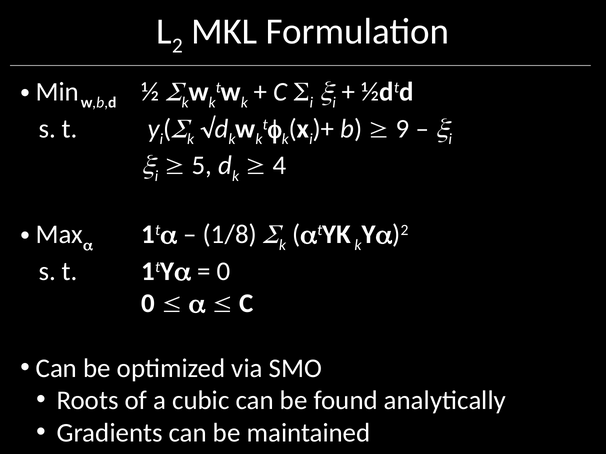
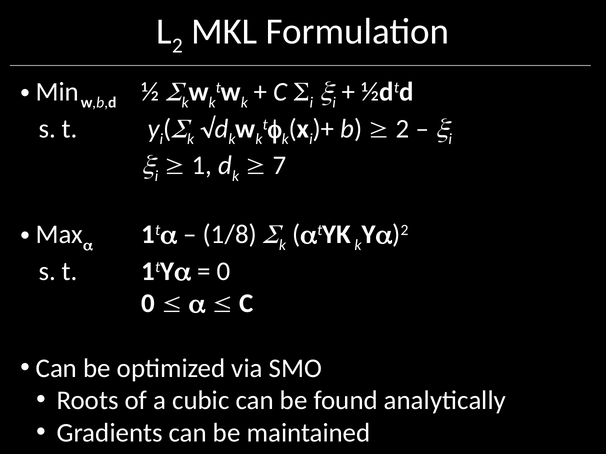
9: 9 -> 2 (403, 129)
5: 5 -> 1 (202, 166)
4: 4 -> 7 (279, 166)
